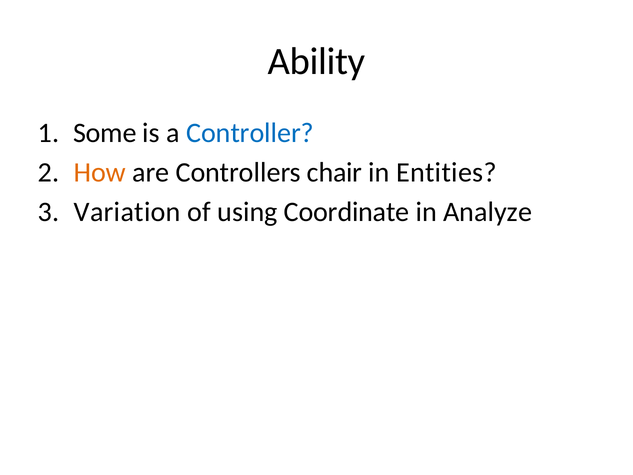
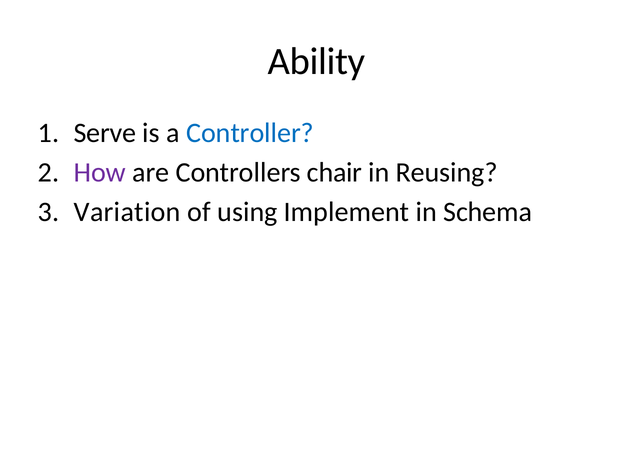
Some: Some -> Serve (105, 133)
How colour: orange -> purple (100, 172)
Entities: Entities -> Reusing (447, 172)
Coordinate: Coordinate -> Implement (347, 212)
Analyze: Analyze -> Schema (488, 212)
